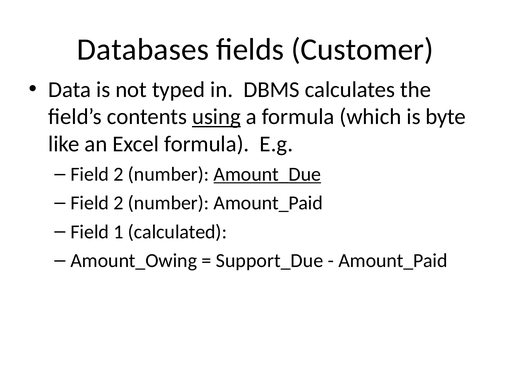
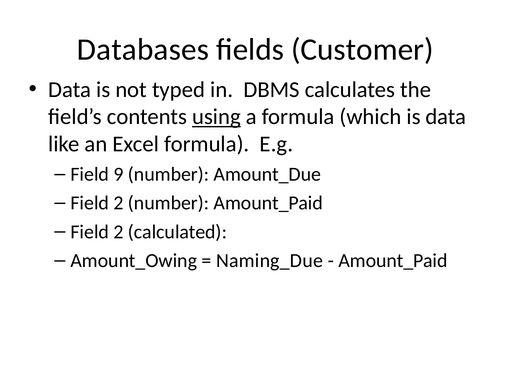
is byte: byte -> data (446, 117)
2: 2 -> 9 (119, 174)
Amount_Due underline: present -> none (267, 174)
1: 1 -> 2 (119, 232)
Support_Due: Support_Due -> Naming_Due (270, 261)
